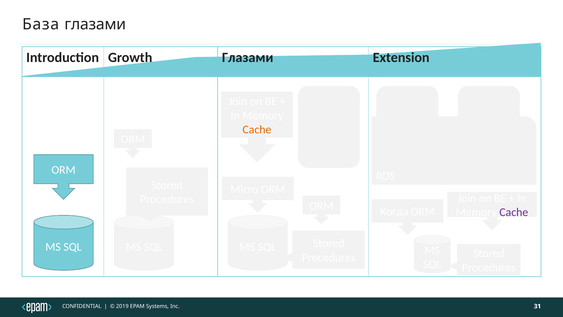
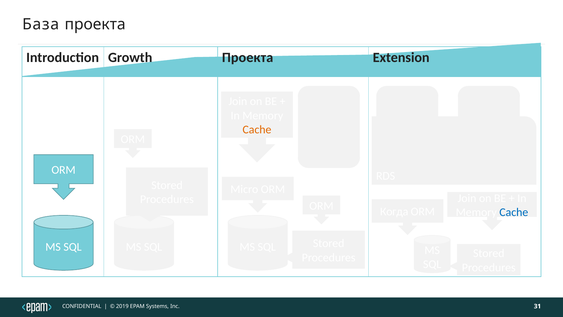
База глазами: глазами -> проекта (95, 24)
Growth Глазами: Глазами -> Проекта (248, 57)
Cache colour: purple -> blue (514, 212)
